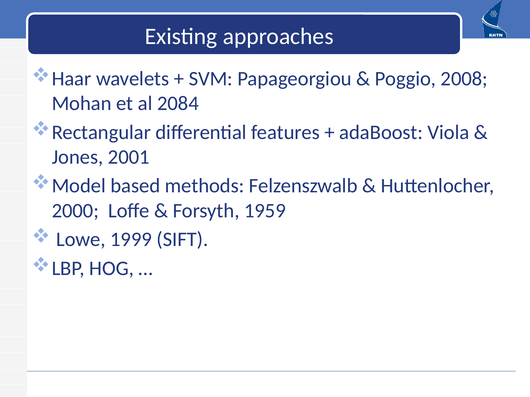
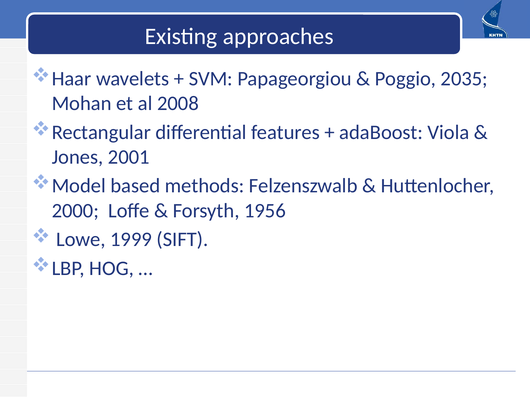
2008: 2008 -> 2035 (464, 79)
2084: 2084 -> 2008 (178, 104)
1959: 1959 -> 1956 (265, 211)
